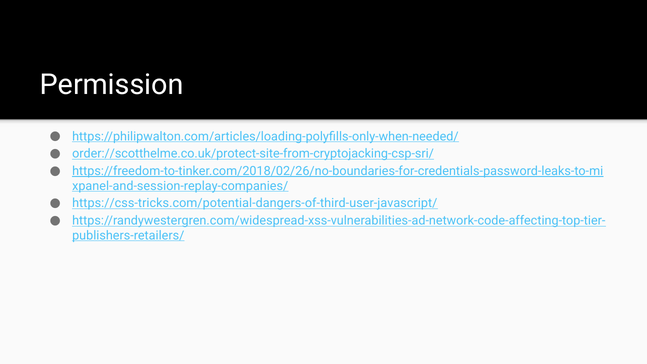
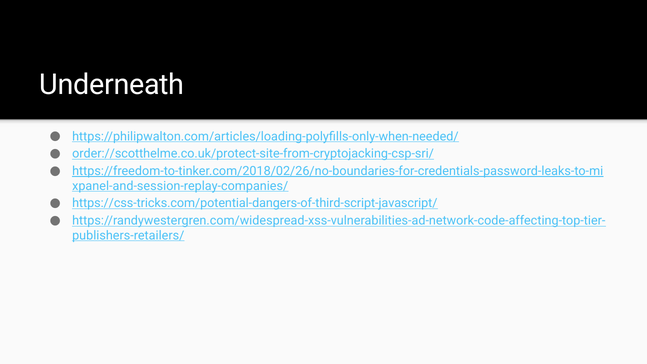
Permission: Permission -> Underneath (112, 85)
https://css-tricks.com/potential-dangers-of-third-user-javascript/: https://css-tricks.com/potential-dangers-of-third-user-javascript/ -> https://css-tricks.com/potential-dangers-of-third-script-javascript/ (255, 203)
